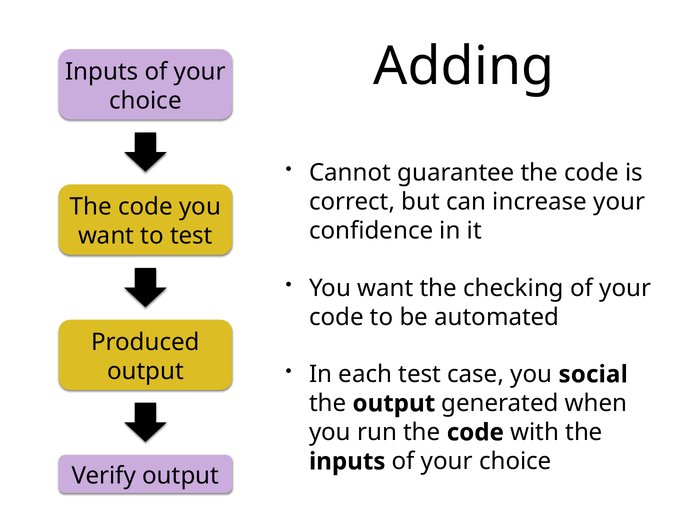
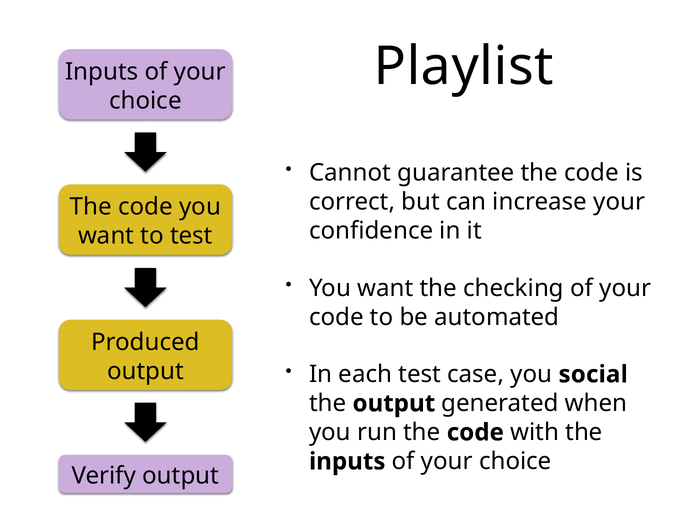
Adding: Adding -> Playlist (464, 66)
